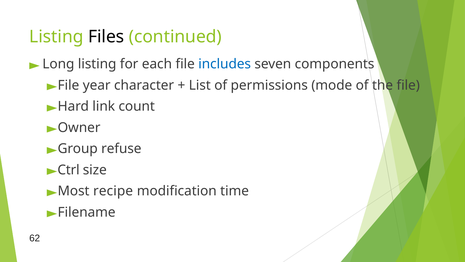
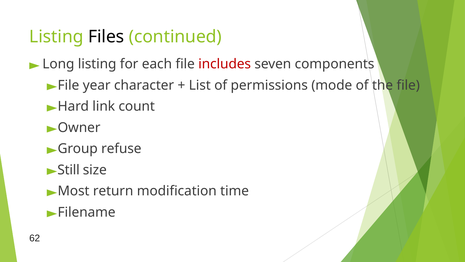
includes colour: blue -> red (225, 64)
Ctrl: Ctrl -> Still (69, 170)
recipe: recipe -> return (113, 191)
